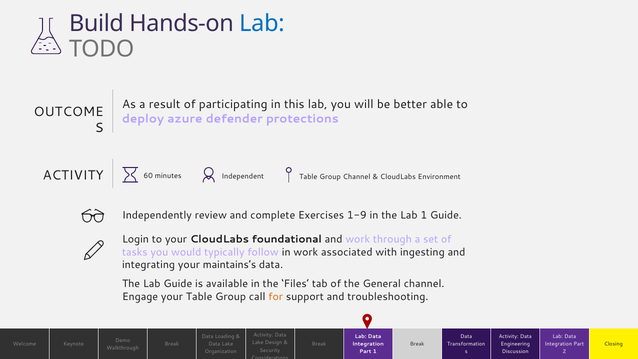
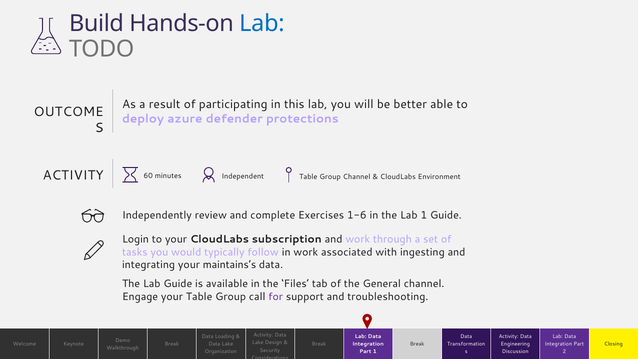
1-9: 1-9 -> 1-6 (357, 215)
foundational: foundational -> subscription (287, 239)
for colour: orange -> purple (276, 297)
